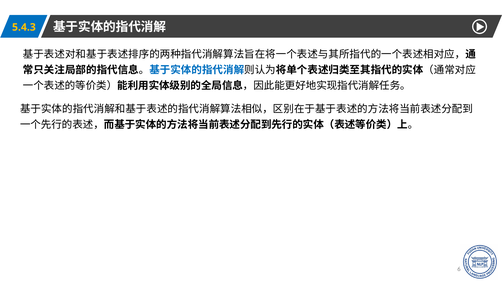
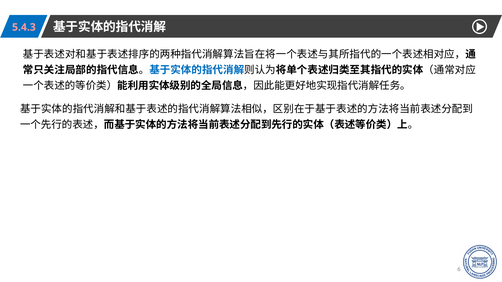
5.4.3 colour: yellow -> pink (24, 27)
